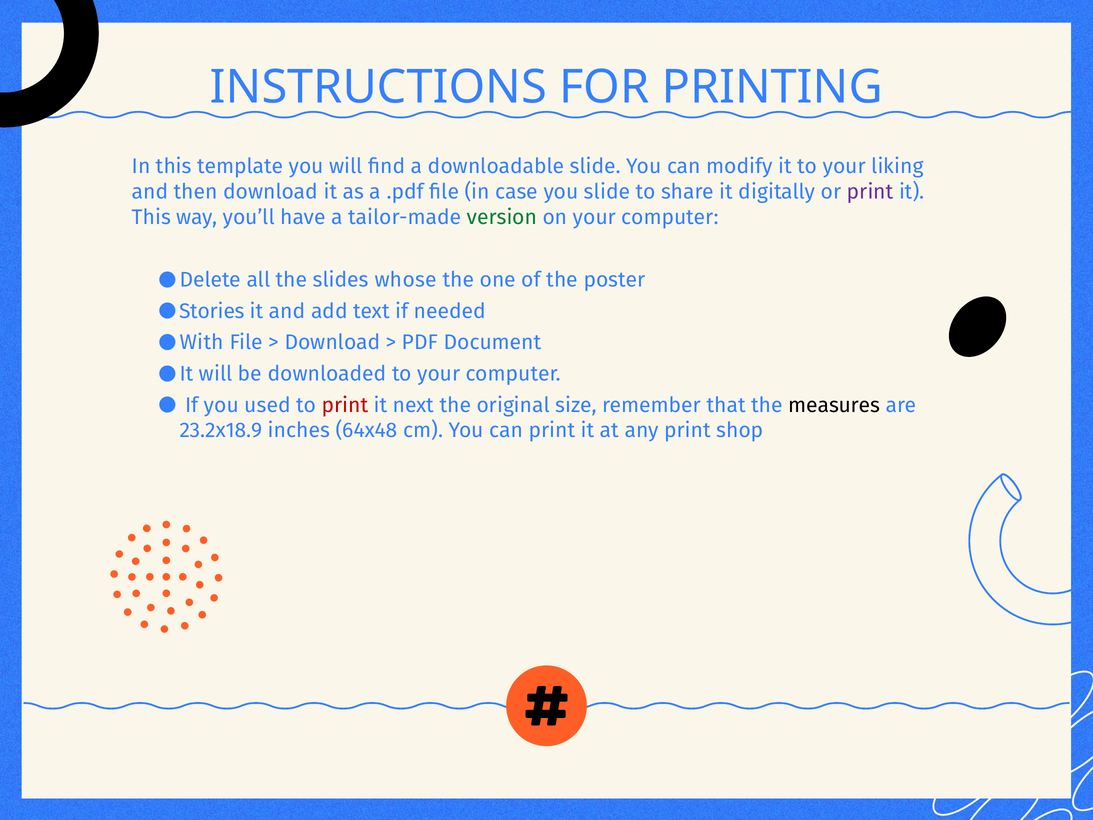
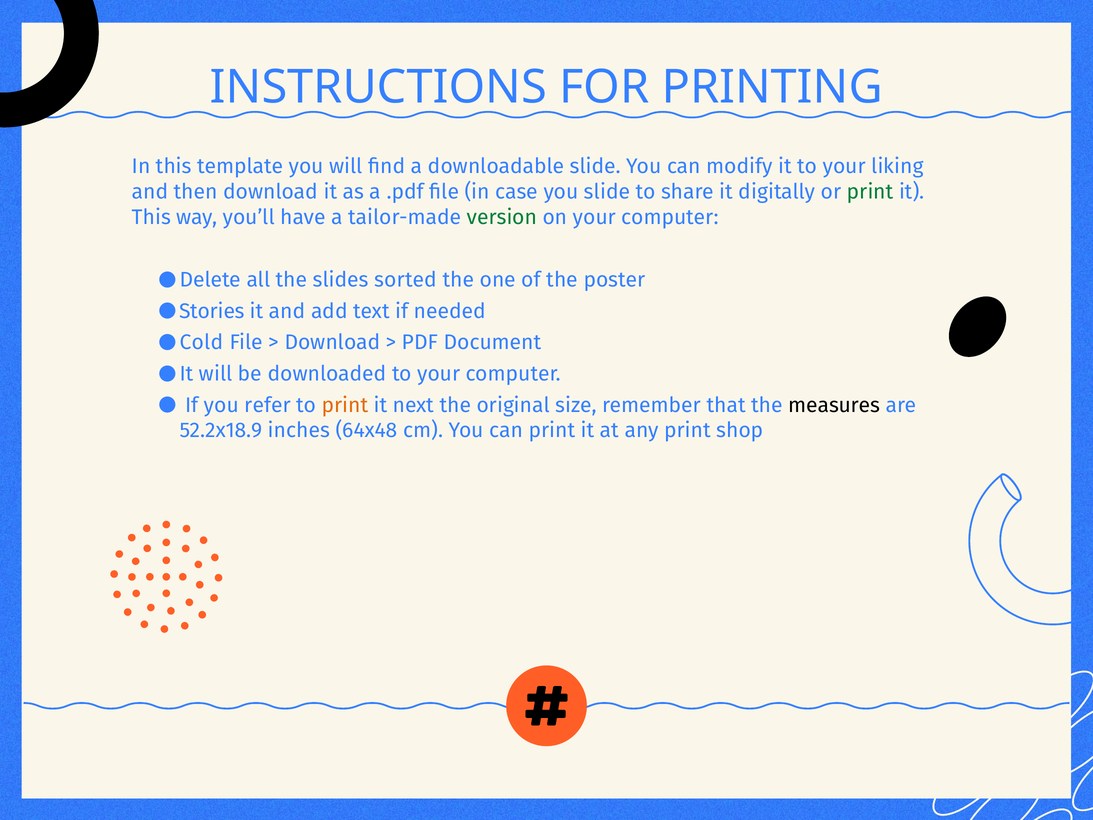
print colour: purple -> green (870, 192)
whose: whose -> sorted (406, 280)
With: With -> Cold (202, 342)
used: used -> refer (268, 405)
print colour: red -> orange (345, 405)
23.2x18.9: 23.2x18.9 -> 52.2x18.9 (221, 430)
